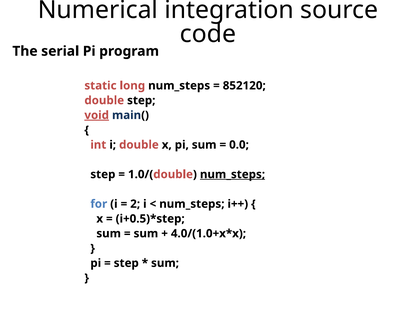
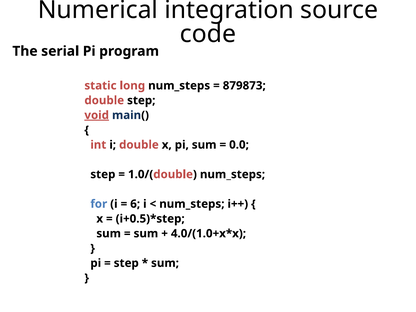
852120: 852120 -> 879873 (244, 86)
num_steps underline: present -> none (233, 174)
2: 2 -> 6 (135, 204)
